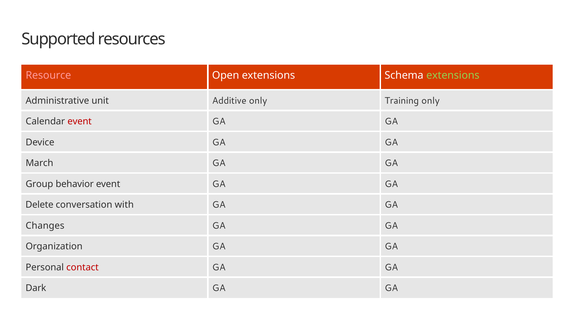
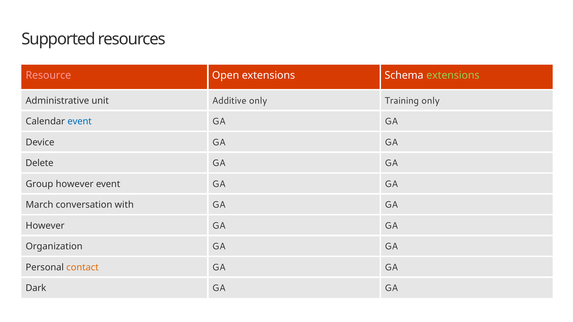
event colour: red -> blue (80, 122)
March: March -> Delete (39, 163)
Group behavior: behavior -> however (75, 184)
Delete: Delete -> March (39, 205)
Changes: Changes -> However (45, 226)
contact colour: red -> orange (83, 268)
